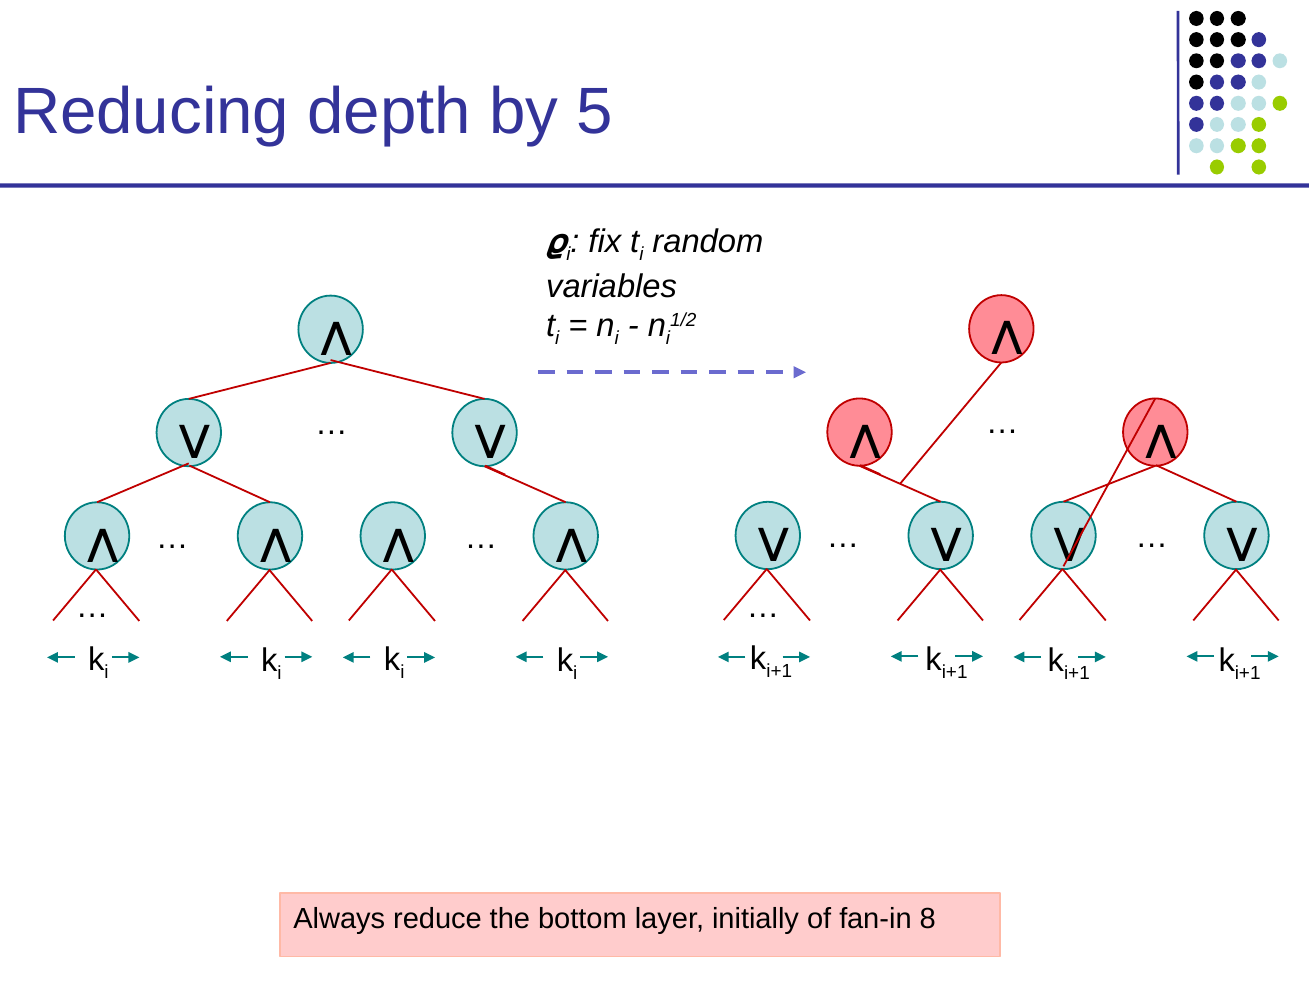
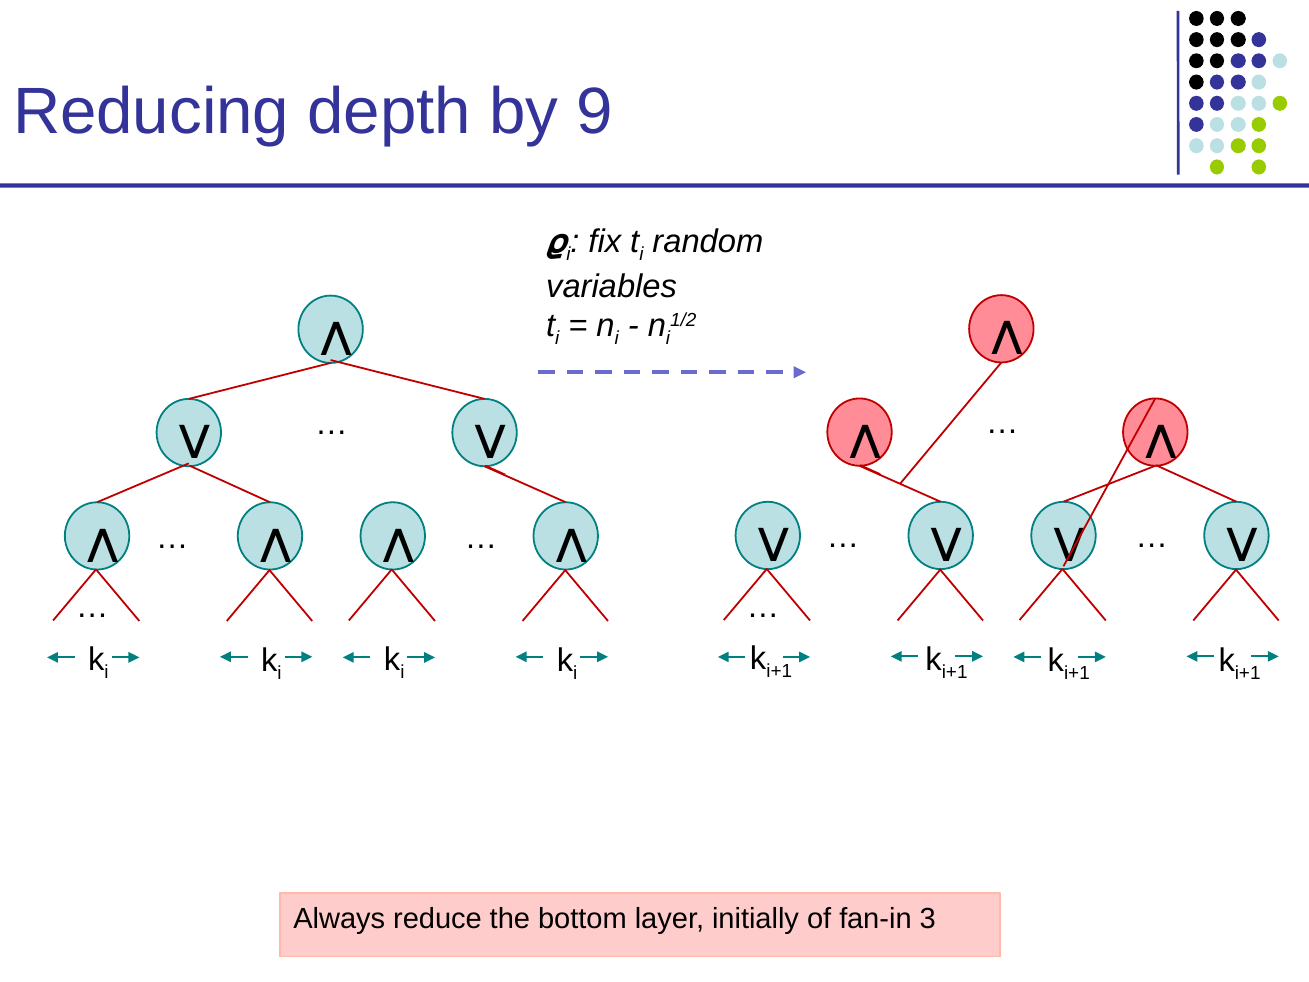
5: 5 -> 9 (595, 111)
8: 8 -> 3 (928, 919)
